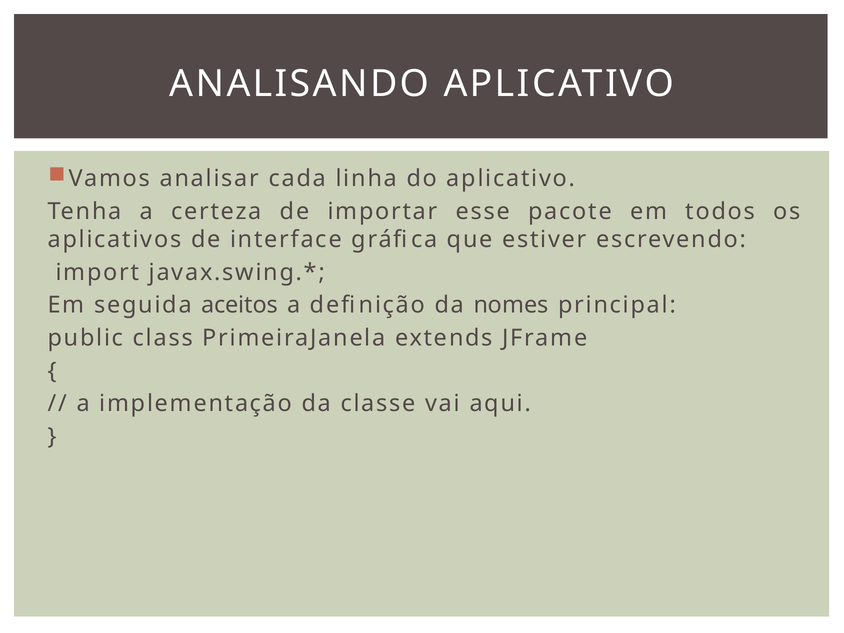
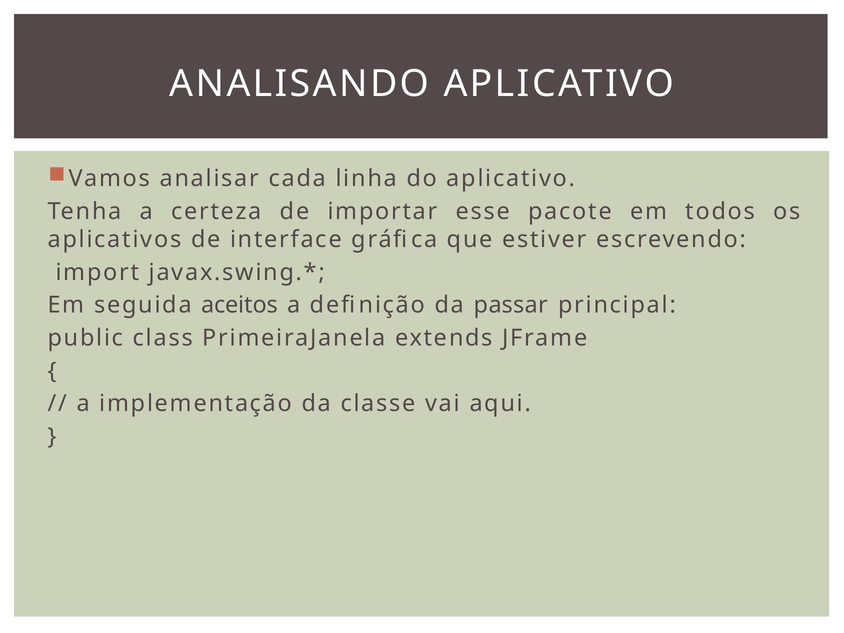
nomes: nomes -> passar (511, 305)
